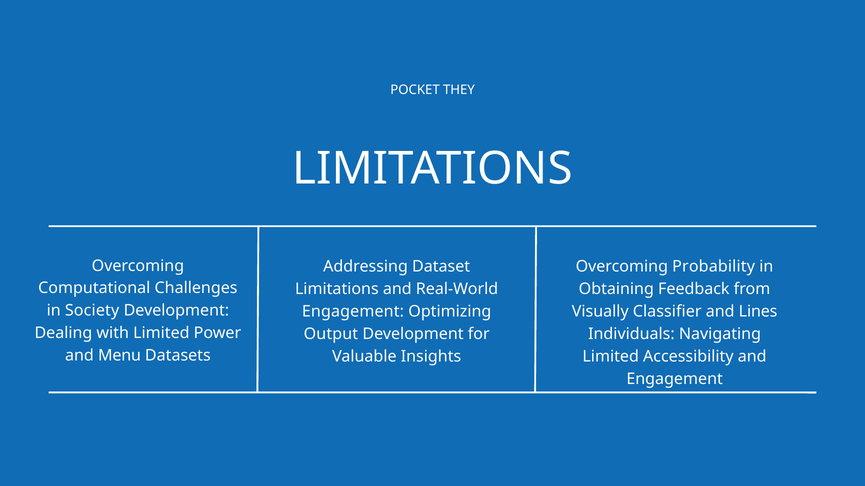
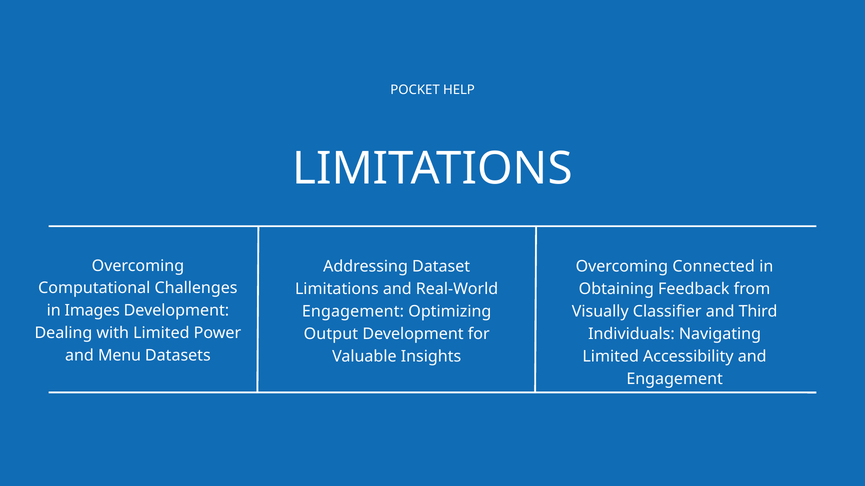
THEY: THEY -> HELP (459, 90)
Probability: Probability -> Connected (714, 267)
Society: Society -> Images (92, 311)
Lines: Lines -> Third (758, 312)
